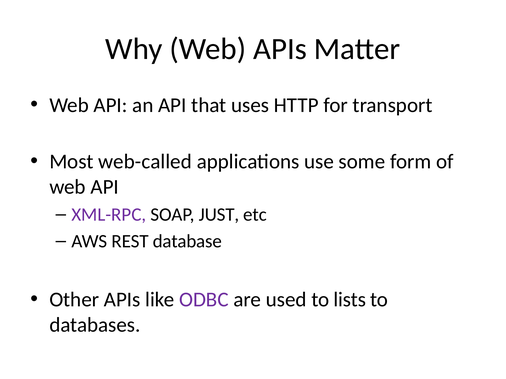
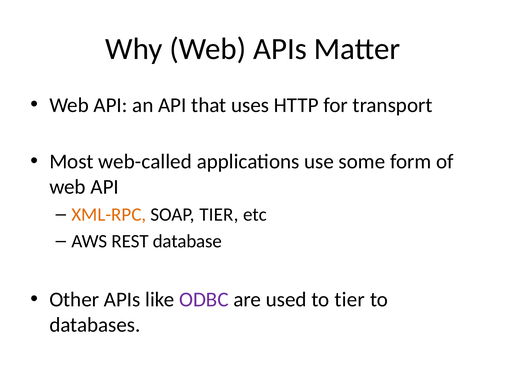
XML-RPC colour: purple -> orange (109, 215)
SOAP JUST: JUST -> TIER (219, 215)
to lists: lists -> tier (350, 300)
